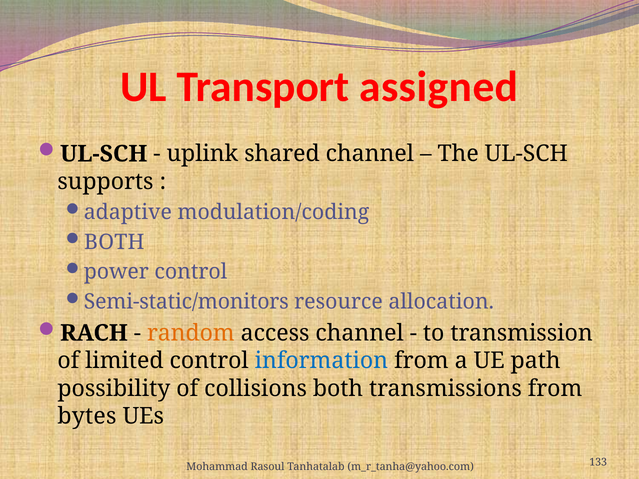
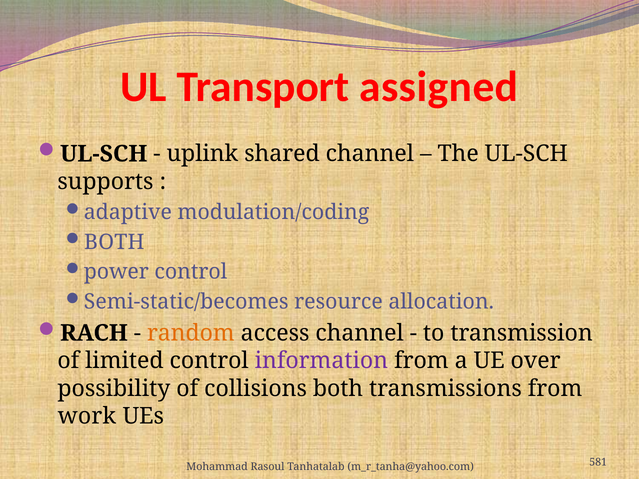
Semi-static/monitors: Semi-static/monitors -> Semi-static/becomes (186, 302)
information colour: blue -> purple (321, 361)
path: path -> over (536, 361)
bytes: bytes -> work (87, 416)
133: 133 -> 581 (598, 462)
